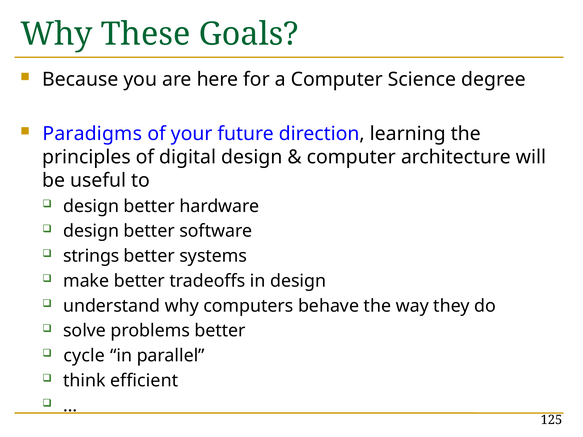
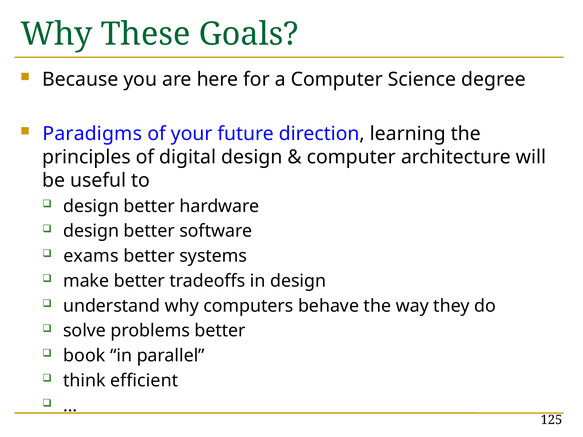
strings: strings -> exams (91, 256)
cycle: cycle -> book (84, 356)
